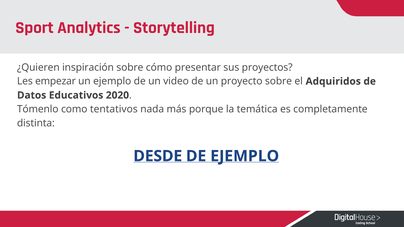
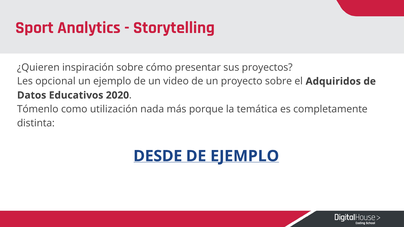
empezar: empezar -> opcional (55, 81)
tentativos: tentativos -> utilización (114, 109)
